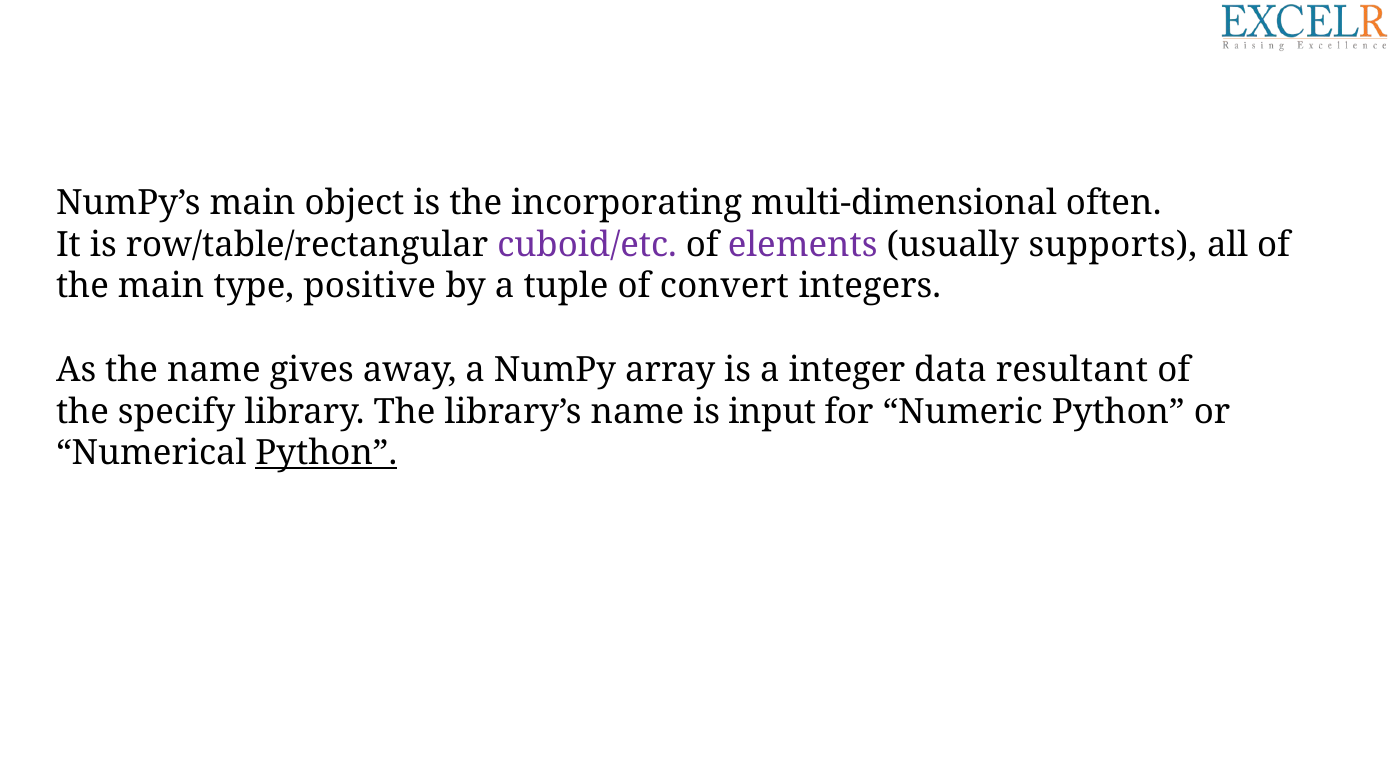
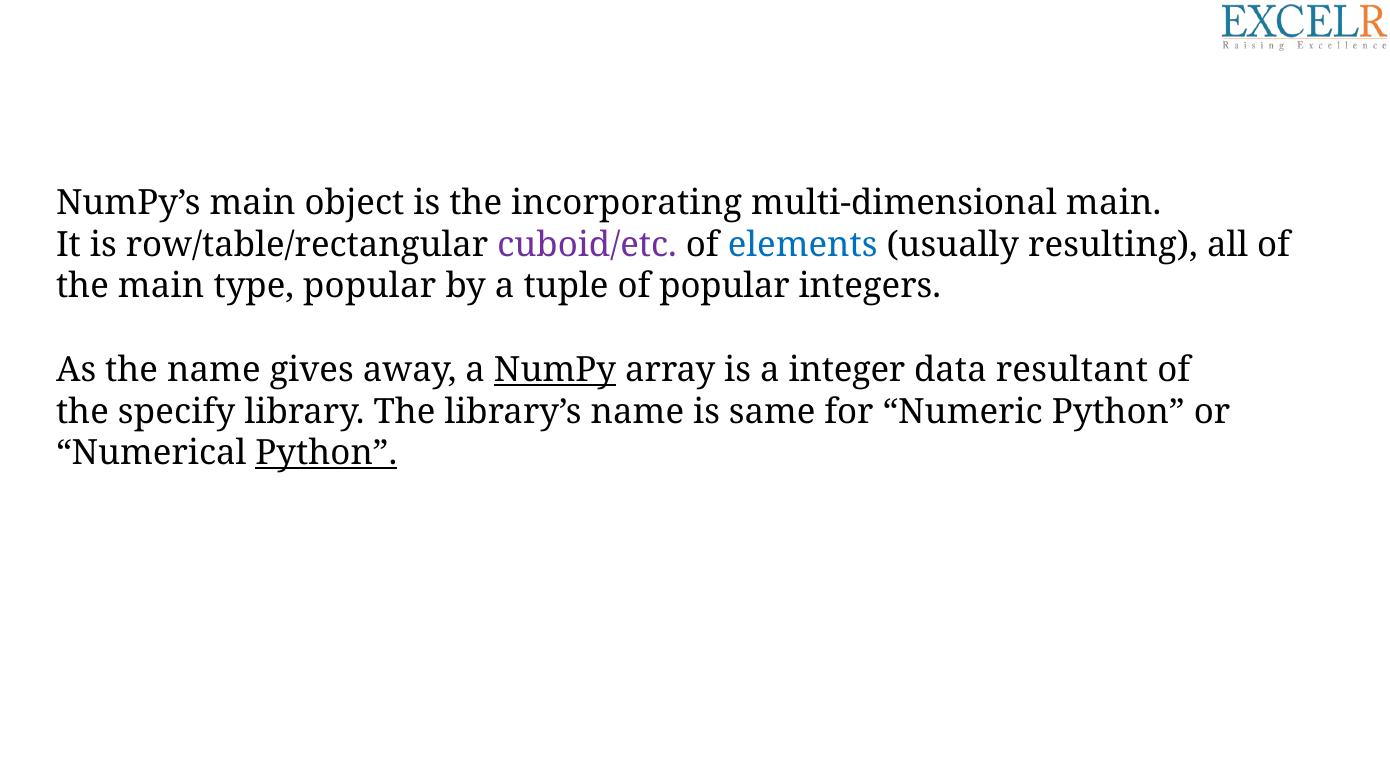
multi-dimensional often: often -> main (1114, 203)
elements colour: purple -> blue (803, 245)
supports: supports -> resulting (1113, 245)
type positive: positive -> popular (370, 286)
of convert: convert -> popular (725, 286)
NumPy underline: none -> present (555, 370)
input: input -> same (772, 412)
